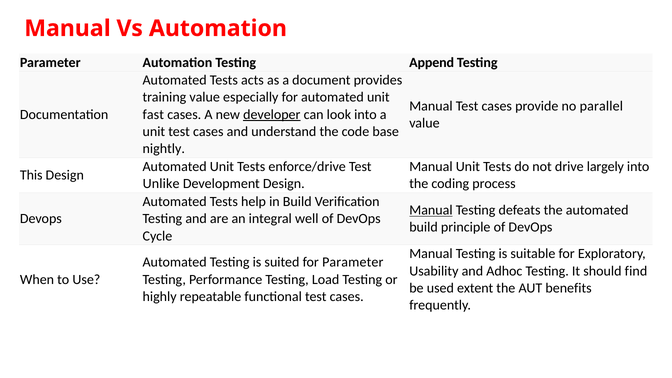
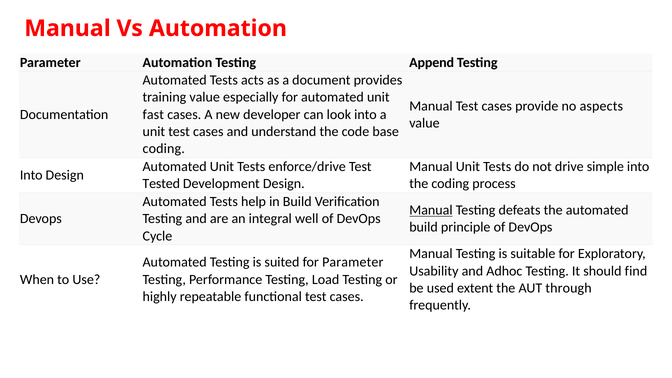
parallel: parallel -> aspects (601, 106)
developer underline: present -> none (272, 115)
nightly: nightly -> coding (164, 149)
largely: largely -> simple (605, 167)
This: This -> Into (31, 175)
Unlike: Unlike -> Tested (161, 184)
benefits: benefits -> through (569, 288)
